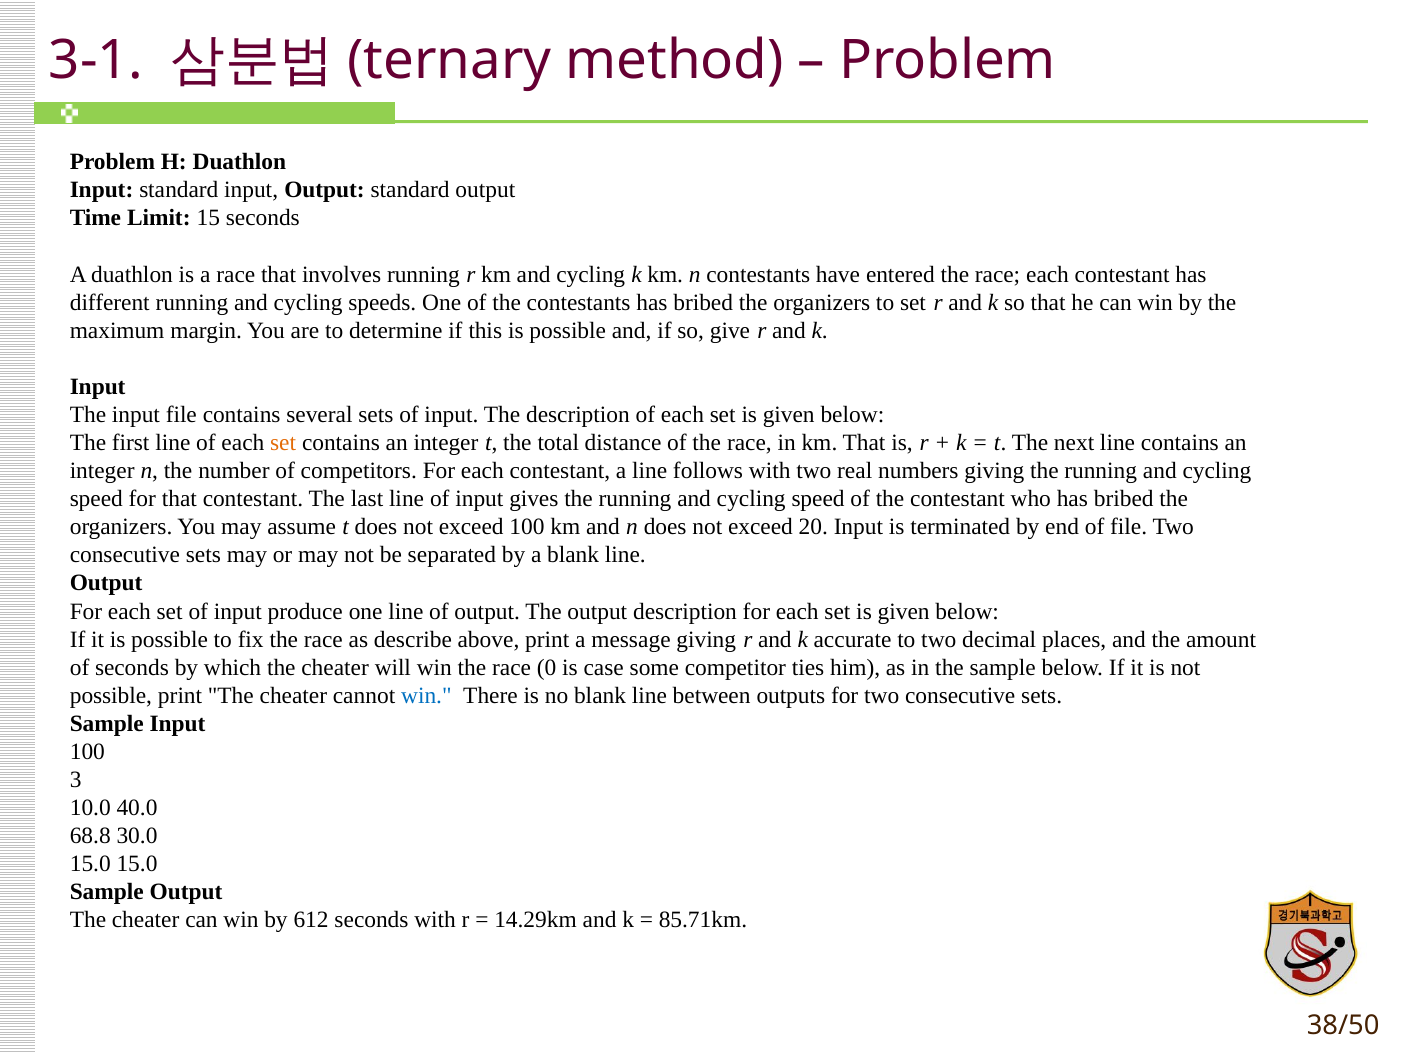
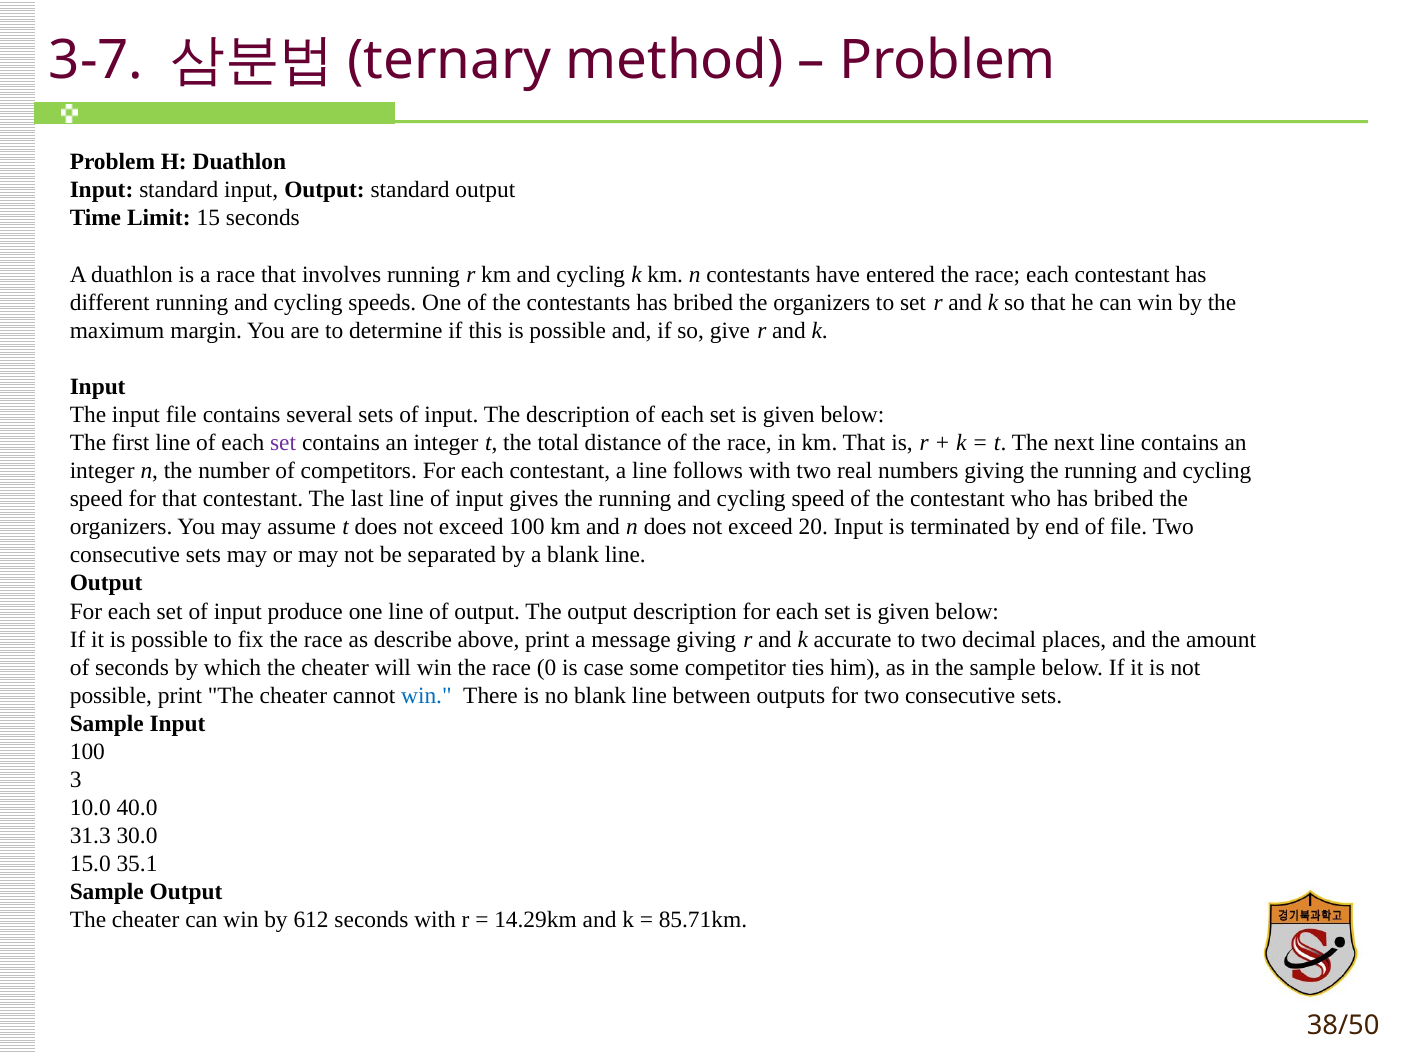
3-1: 3-1 -> 3-7 (96, 61)
set colour: orange -> purple (283, 443)
68.8: 68.8 -> 31.3 (90, 837)
15.0 15.0: 15.0 -> 35.1 (137, 865)
